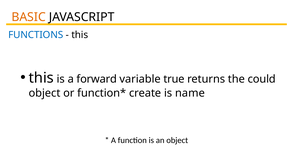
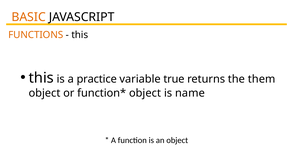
FUNCTIONS colour: blue -> orange (36, 35)
forward: forward -> practice (97, 79)
could: could -> them (262, 79)
create: create -> object (145, 93)
